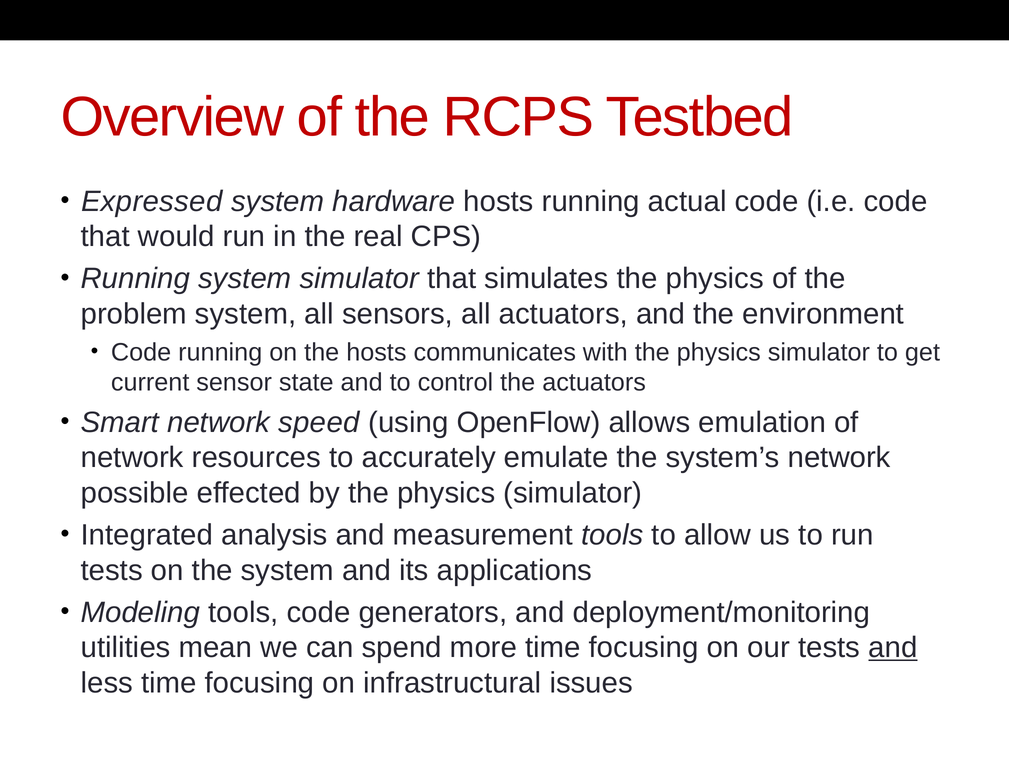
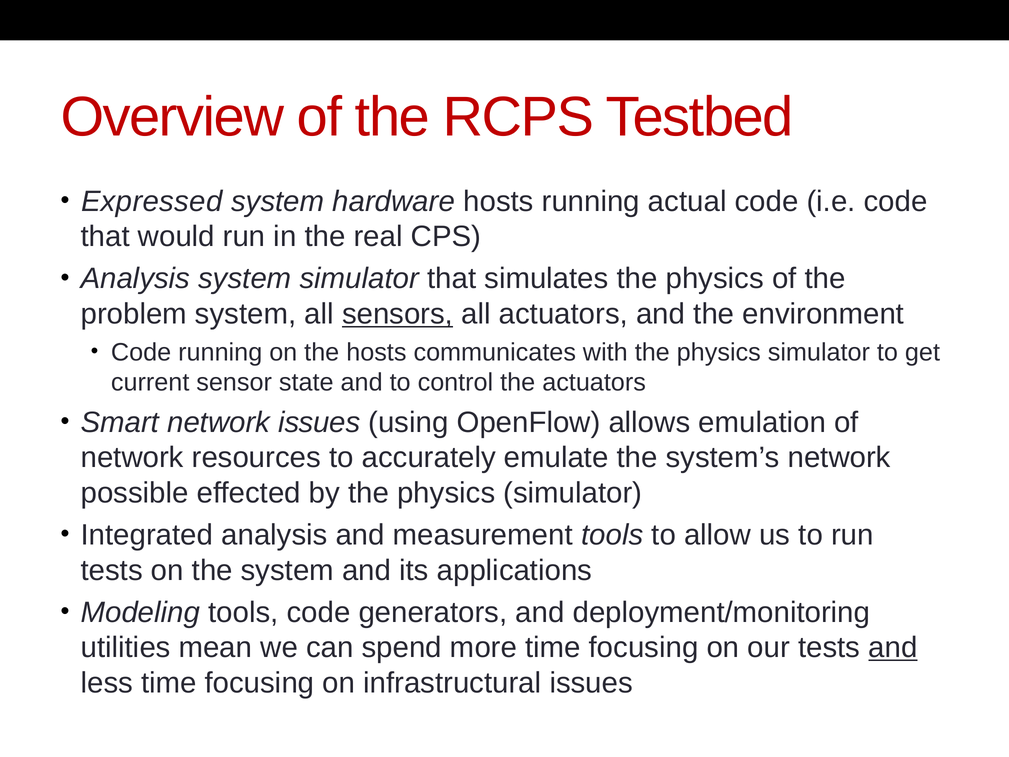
Running: Running -> Analysis (135, 279)
sensors underline: none -> present (398, 314)
network speed: speed -> issues (319, 422)
